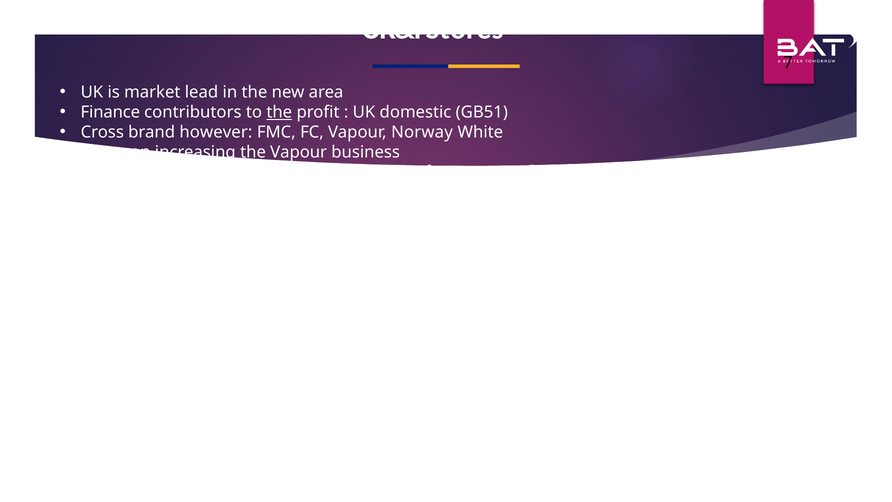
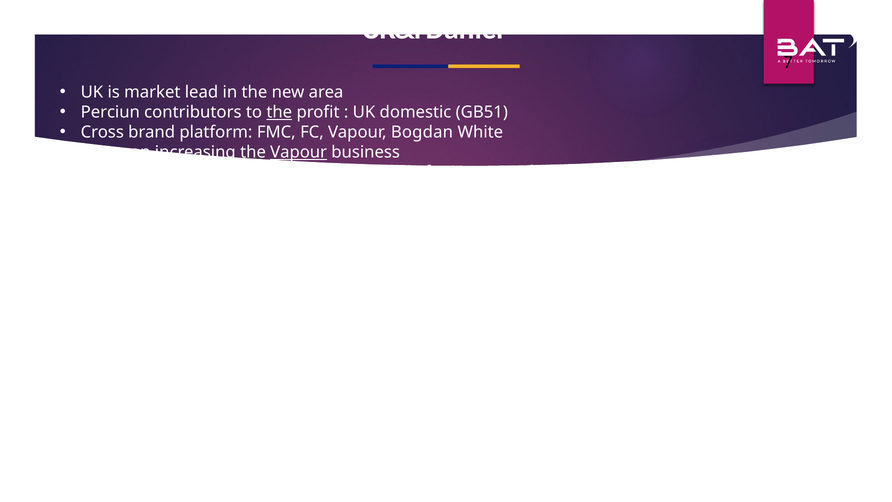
UK&I Stores: Stores -> Daniel (465, 29)
Finance: Finance -> Perciun (110, 112)
brand however: however -> platform (216, 132)
Norway: Norway -> Bogdan (422, 132)
Vapour underline: none -> present (299, 152)
